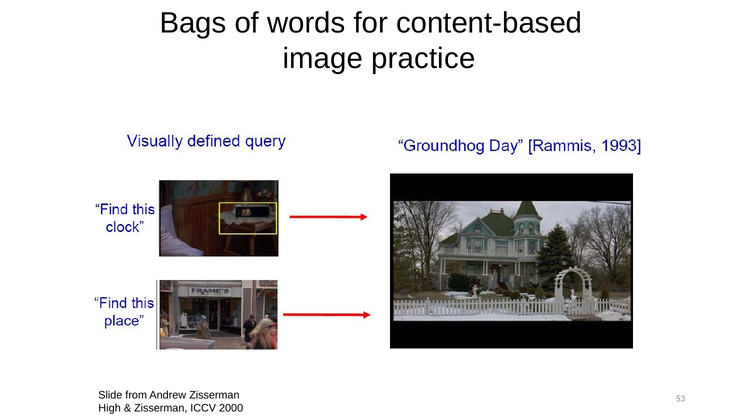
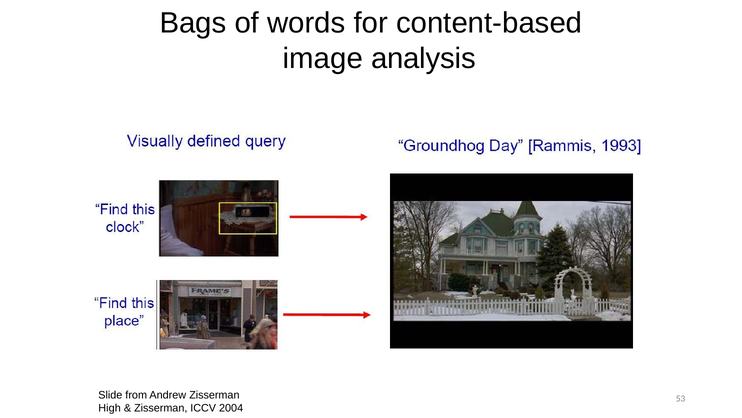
practice: practice -> analysis (423, 58)
2000: 2000 -> 2004 (231, 408)
